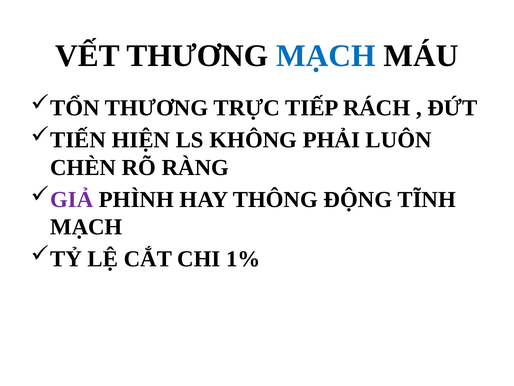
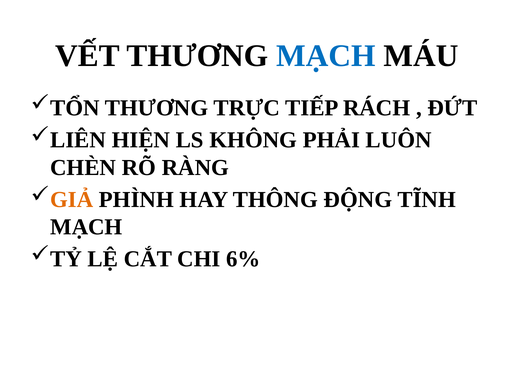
TIẾN: TIẾN -> LIÊN (78, 140)
GIẢ colour: purple -> orange (72, 199)
1%: 1% -> 6% (243, 259)
